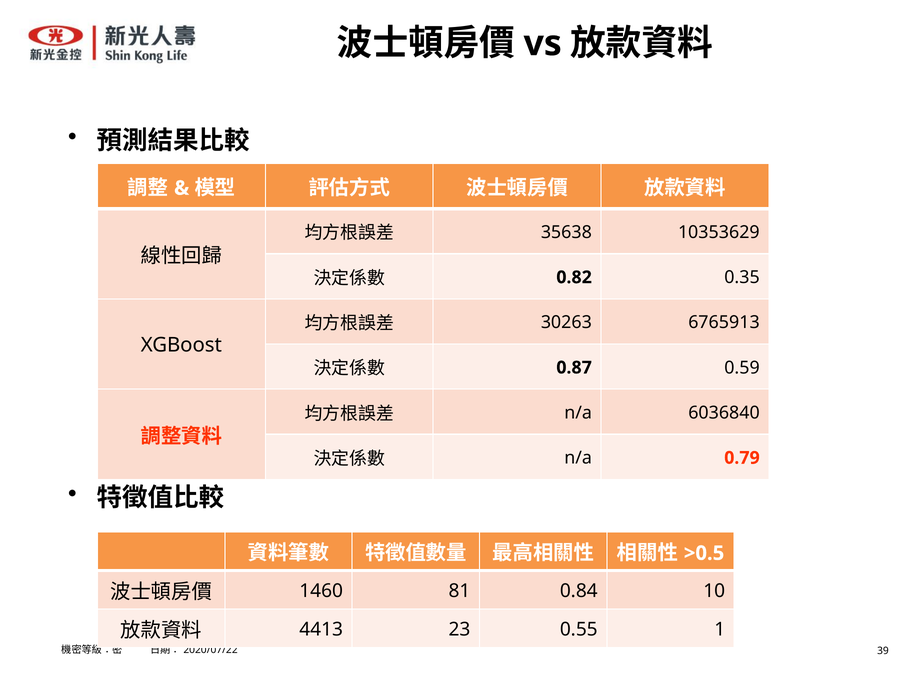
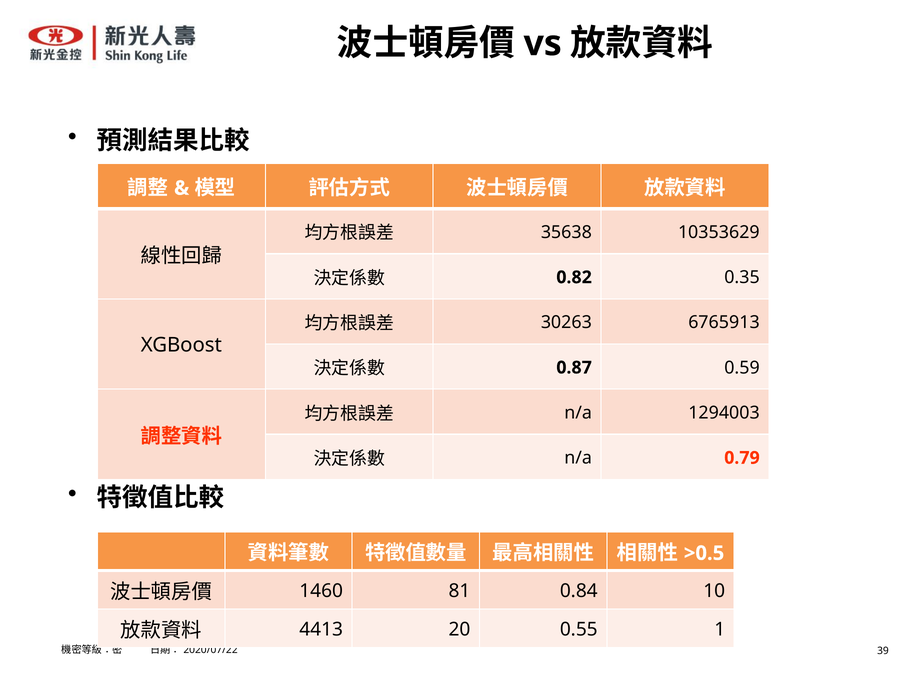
6036840: 6036840 -> 1294003 (724, 413)
23: 23 -> 20 (459, 629)
